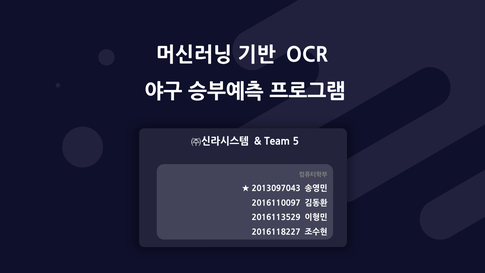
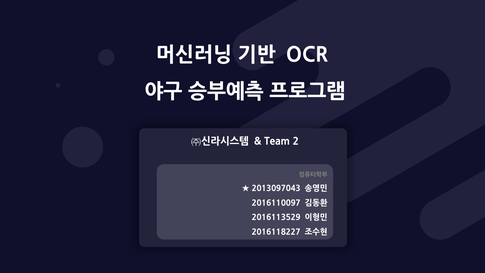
5: 5 -> 2 (296, 141)
